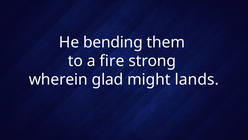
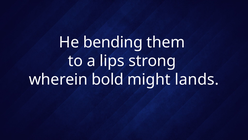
fire: fire -> lips (112, 61)
glad: glad -> bold (108, 79)
